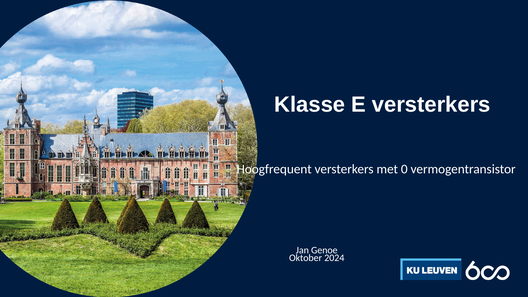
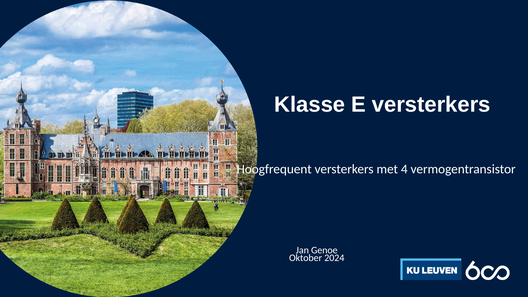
0: 0 -> 4 (404, 169)
